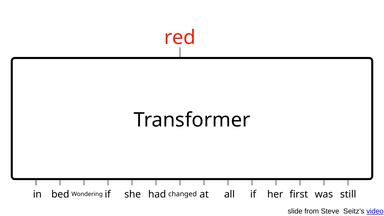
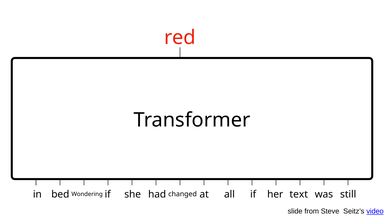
first: first -> text (299, 194)
